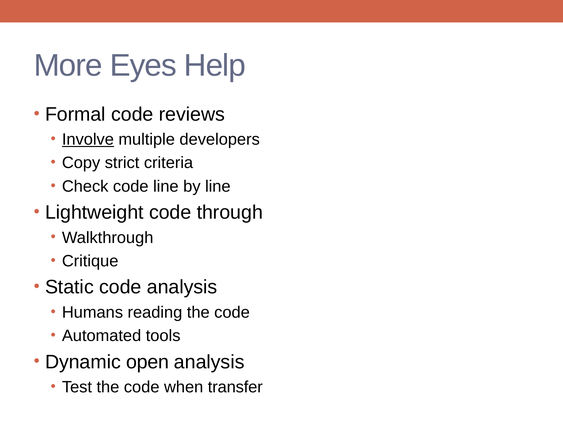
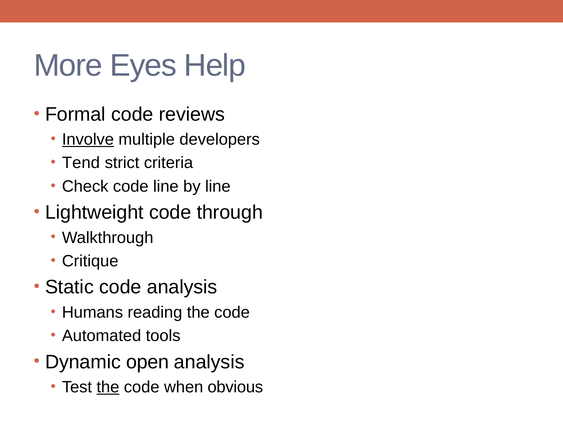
Copy: Copy -> Tend (81, 163)
the underline: none -> present (108, 387)
transfer: transfer -> obvious (235, 387)
